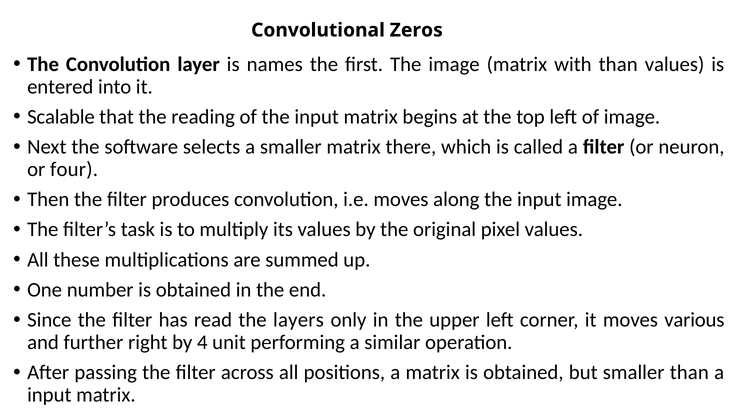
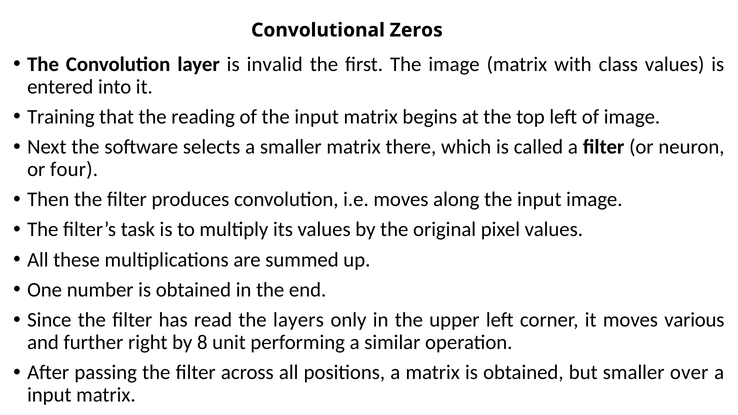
names: names -> invalid (275, 64)
with than: than -> class (618, 64)
Scalable: Scalable -> Training (61, 117)
4: 4 -> 8 (202, 343)
smaller than: than -> over (689, 373)
